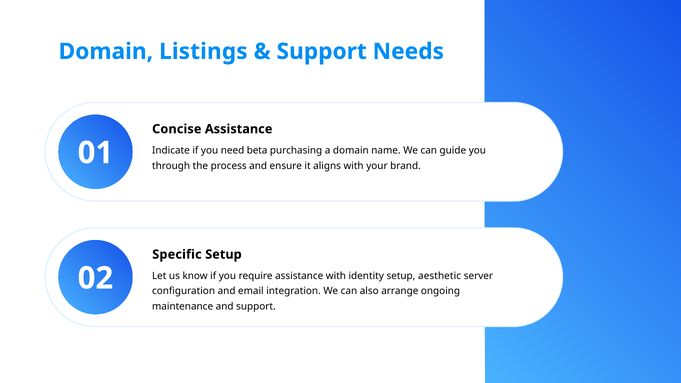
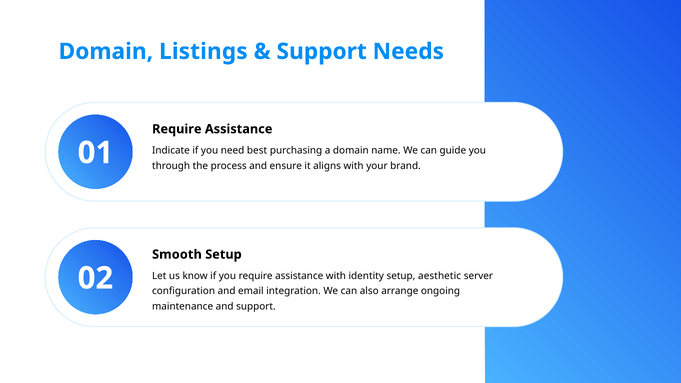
Concise: Concise -> Require (177, 129)
beta: beta -> best (257, 150)
Specific: Specific -> Smooth (177, 254)
